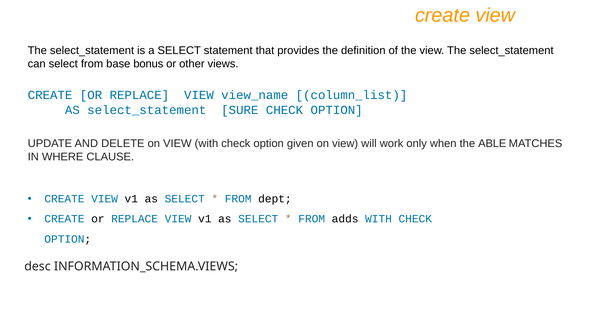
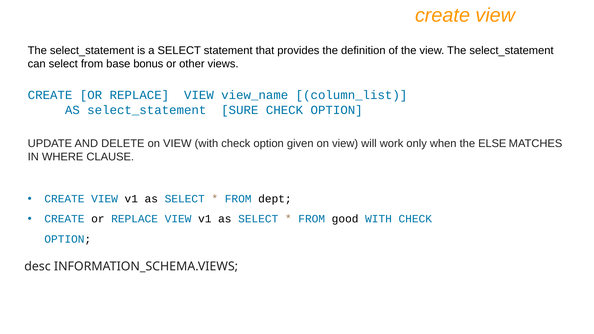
ABLE: ABLE -> ELSE (492, 143)
adds: adds -> good (345, 219)
